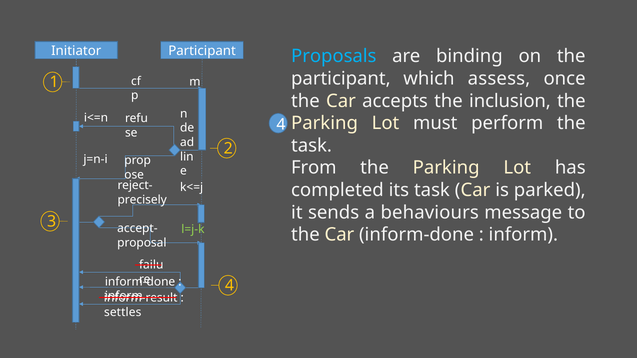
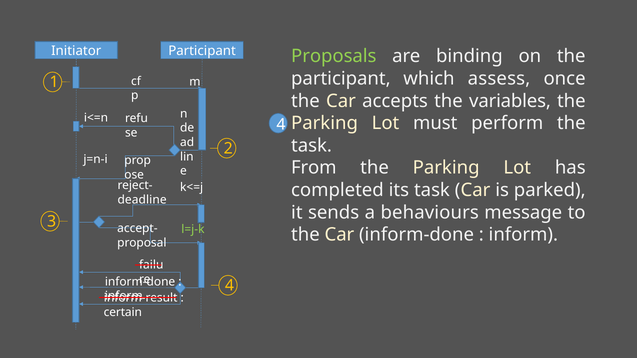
Proposals colour: light blue -> light green (334, 56)
inclusion: inclusion -> variables (510, 101)
precisely: precisely -> deadline (142, 200)
settles: settles -> certain (123, 313)
